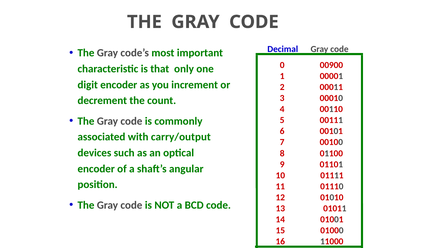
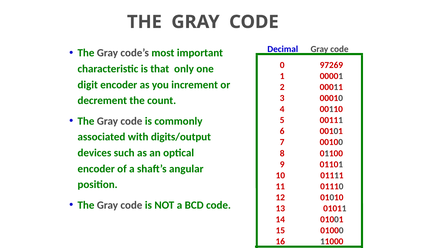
00900: 00900 -> 97269 (331, 65)
carry/output: carry/output -> digits/output (181, 137)
